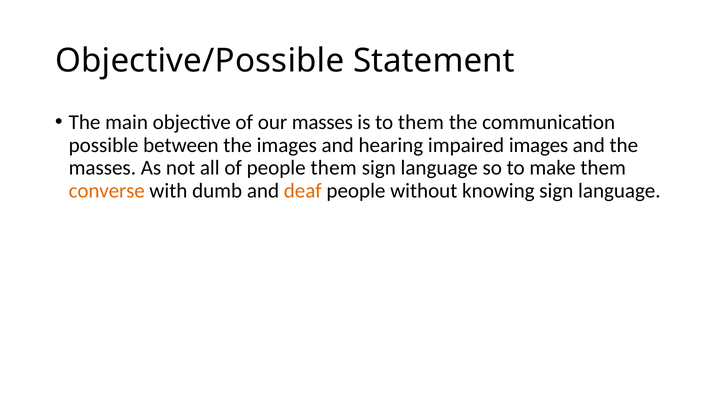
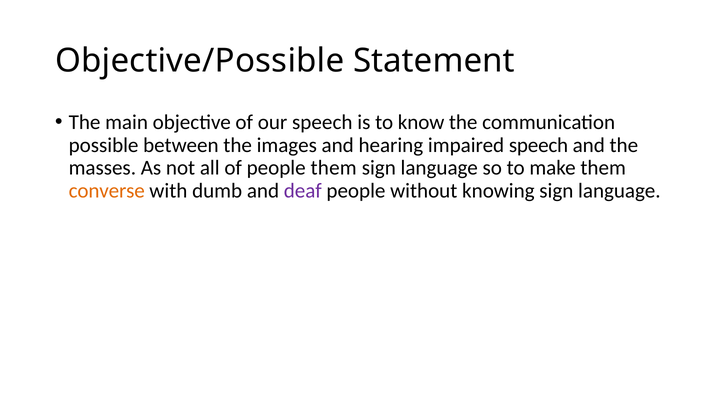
our masses: masses -> speech (322, 122)
to them: them -> know (421, 122)
impaired images: images -> speech (539, 145)
deaf colour: orange -> purple (303, 191)
